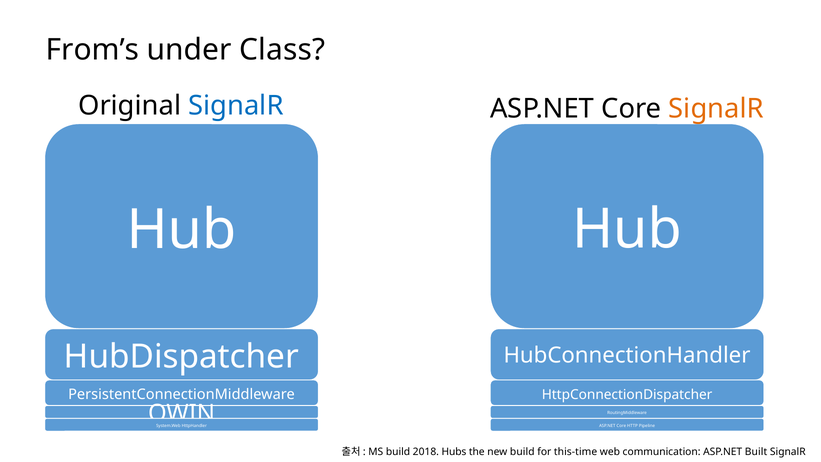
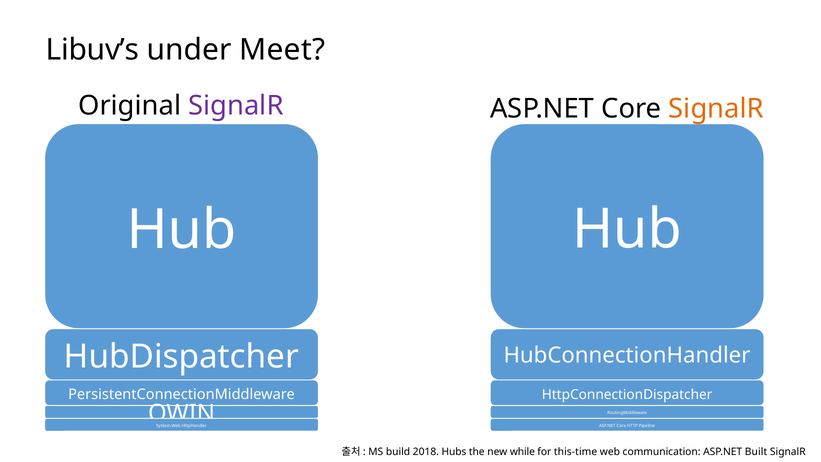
From’s: From’s -> Libuv’s (93, 50)
Class: Class -> Meet (282, 50)
SignalR colour: blue -> purple (236, 106)
new build: build -> while (522, 451)
